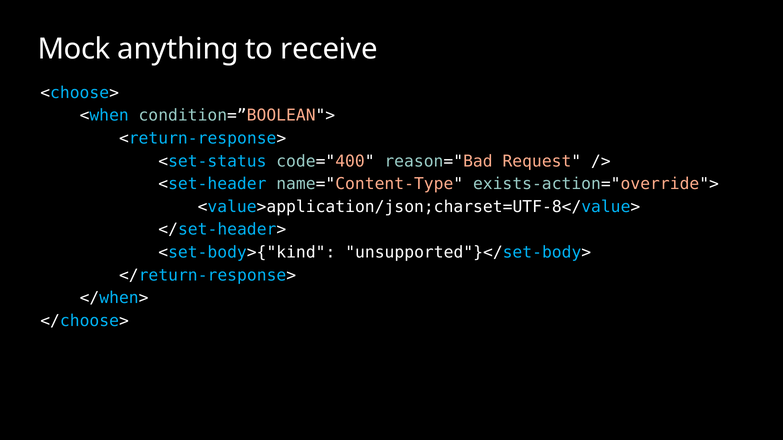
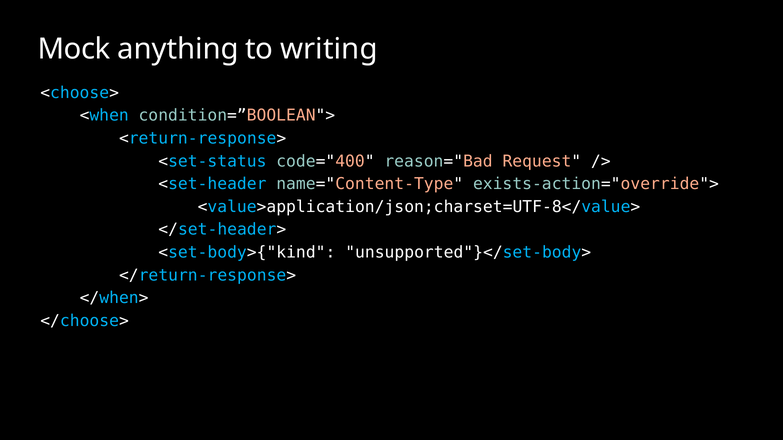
receive: receive -> writing (329, 49)
